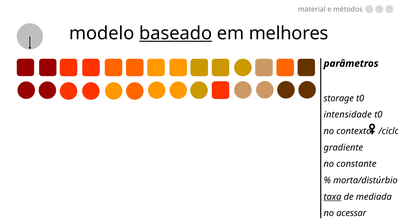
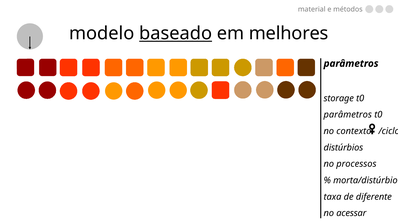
intensidade: intensidade -> parâmetros (348, 115)
gradiente: gradiente -> distúrbios (343, 147)
constante: constante -> processos (356, 164)
taxa underline: present -> none (333, 197)
mediada: mediada -> diferente (374, 197)
